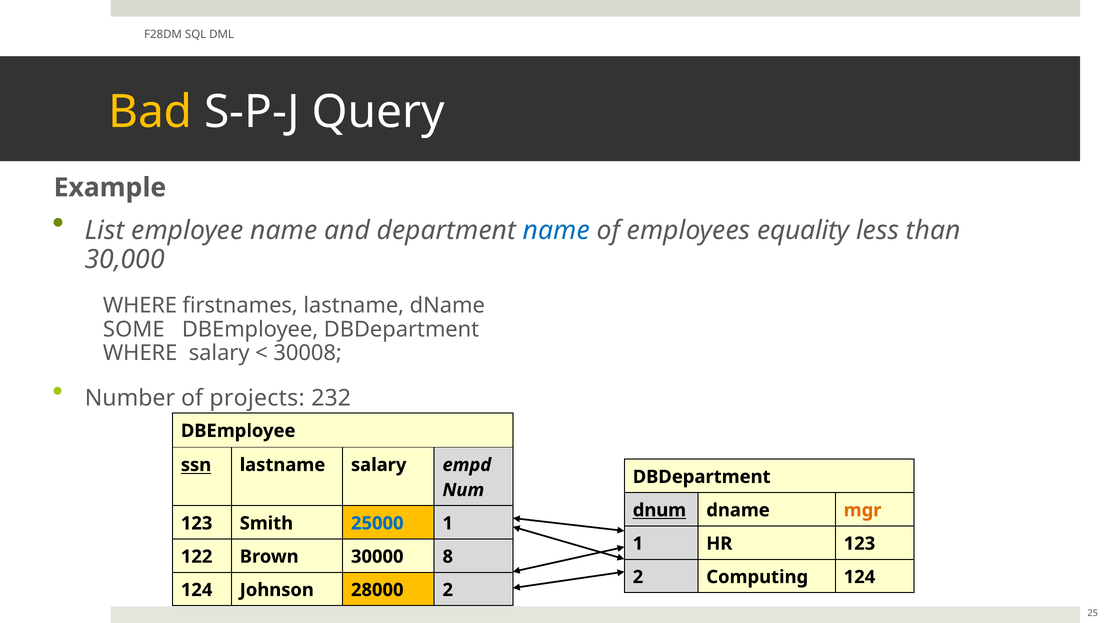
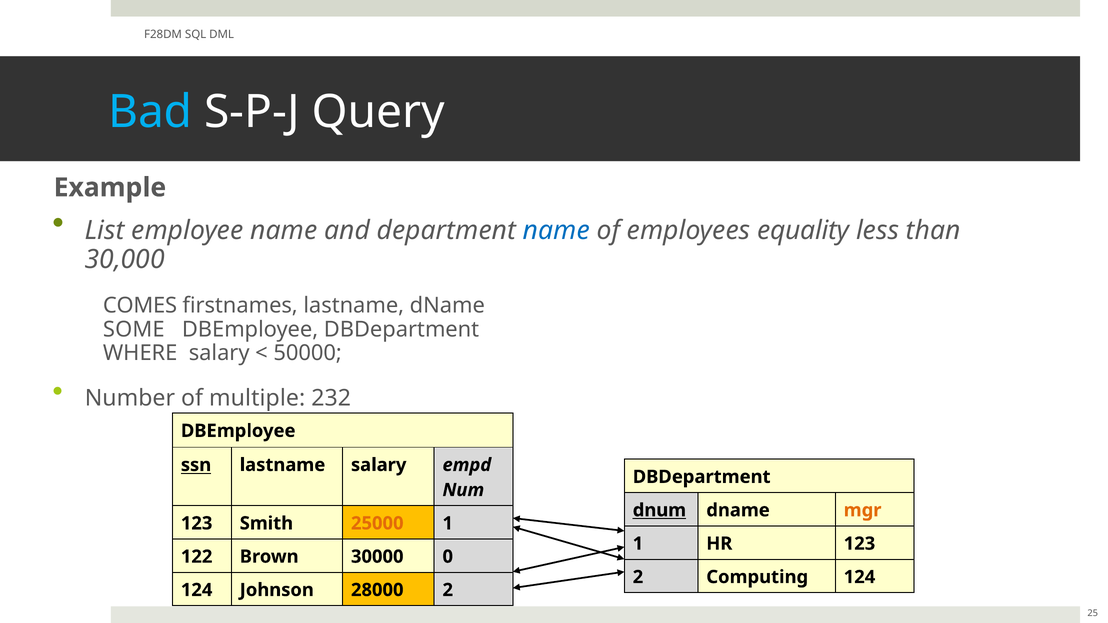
Bad colour: yellow -> light blue (150, 112)
WHERE: WHERE -> COMES (140, 306)
30008: 30008 -> 50000 (308, 353)
projects: projects -> multiple (257, 398)
25000 colour: blue -> orange (377, 524)
8: 8 -> 0 (448, 557)
